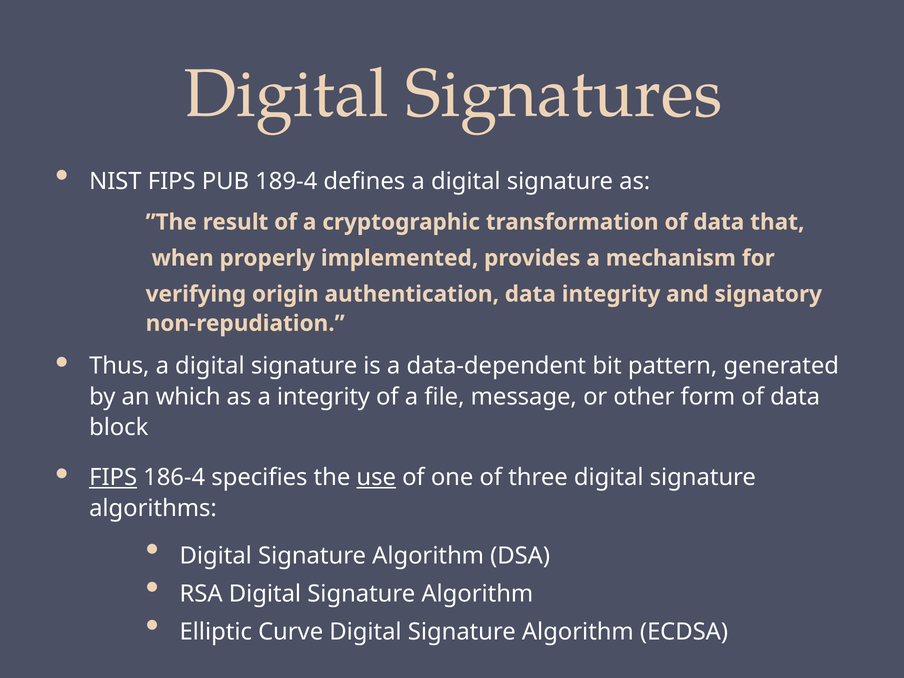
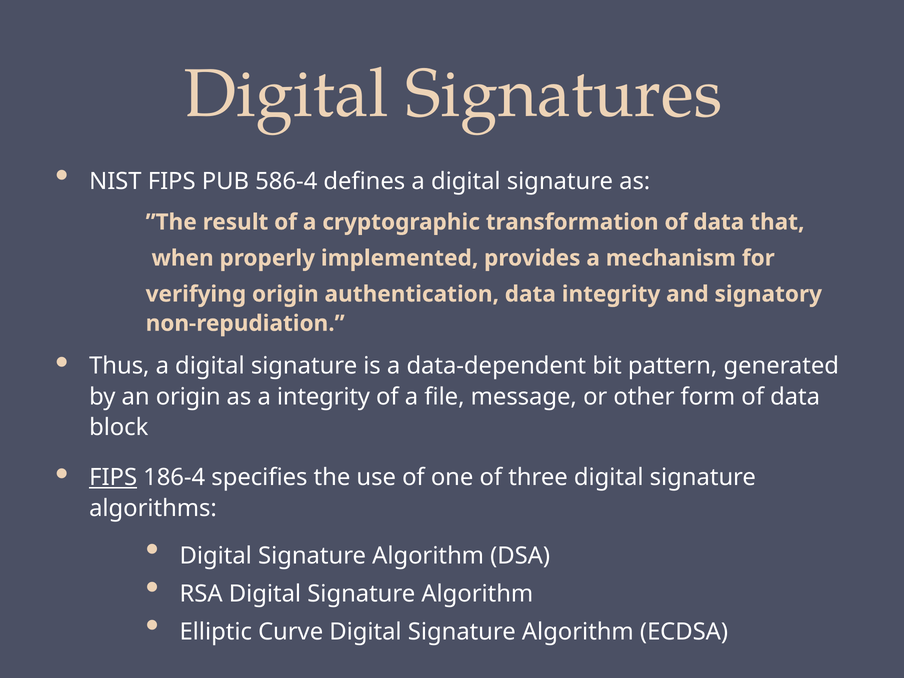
189-4: 189-4 -> 586-4 (286, 182)
an which: which -> origin (188, 397)
use underline: present -> none (376, 477)
